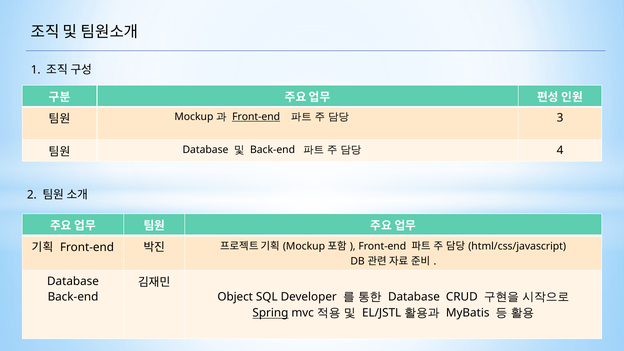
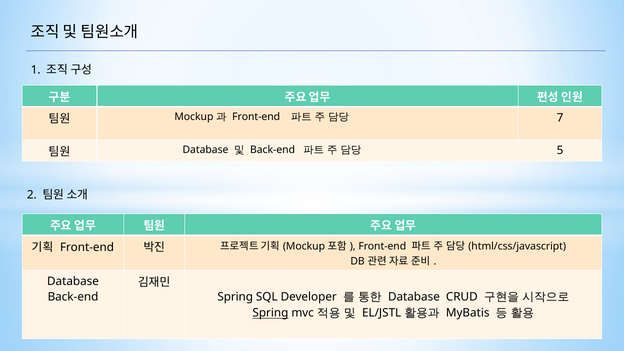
Front-end underline: present -> none (256, 117)
3: 3 -> 7 (560, 118)
4: 4 -> 5 (560, 151)
Object: Object -> Spring (235, 297)
